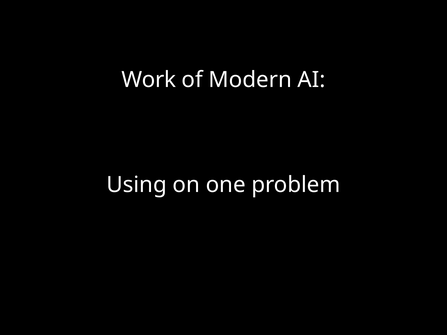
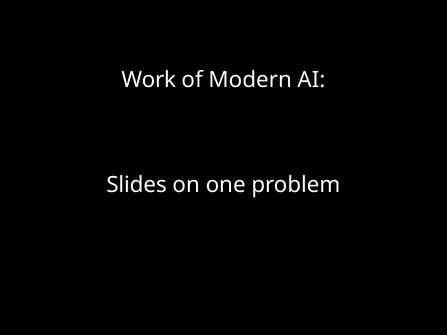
Using: Using -> Slides (137, 185)
